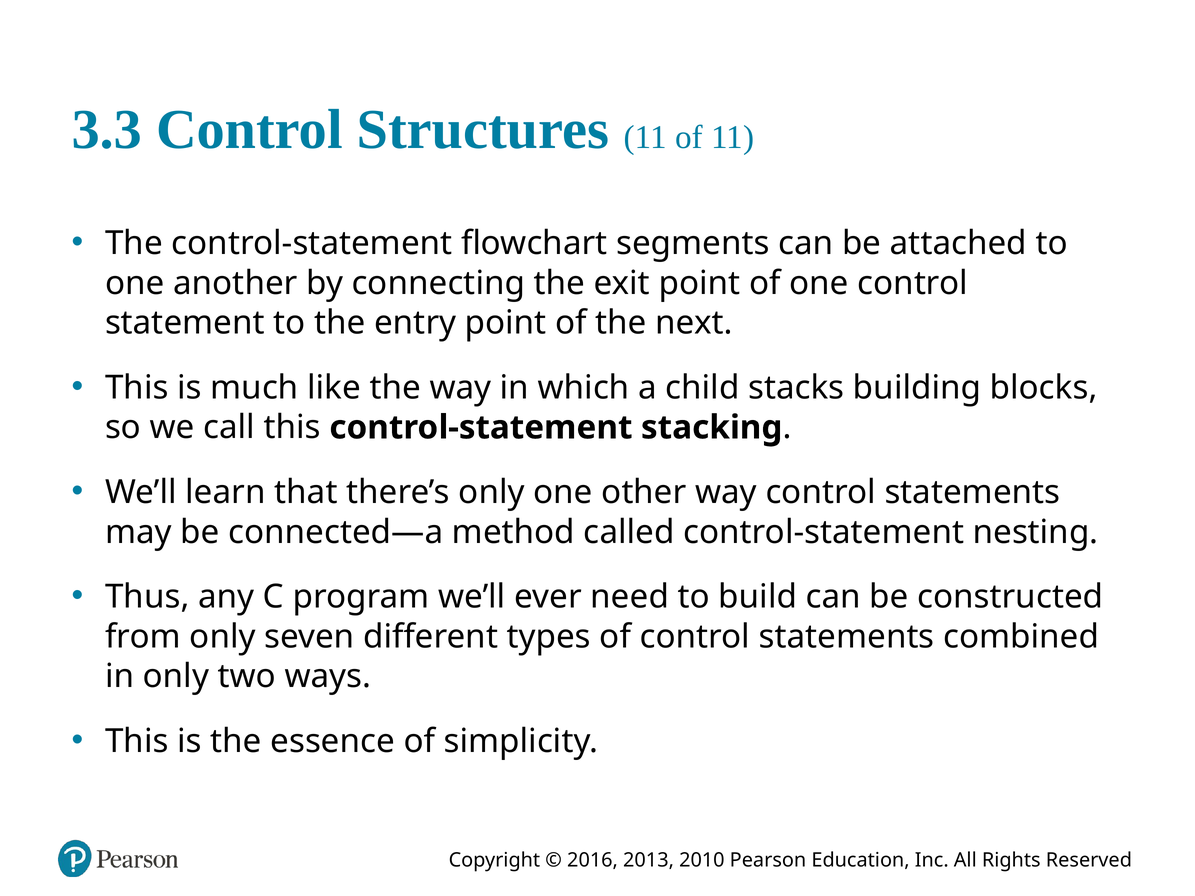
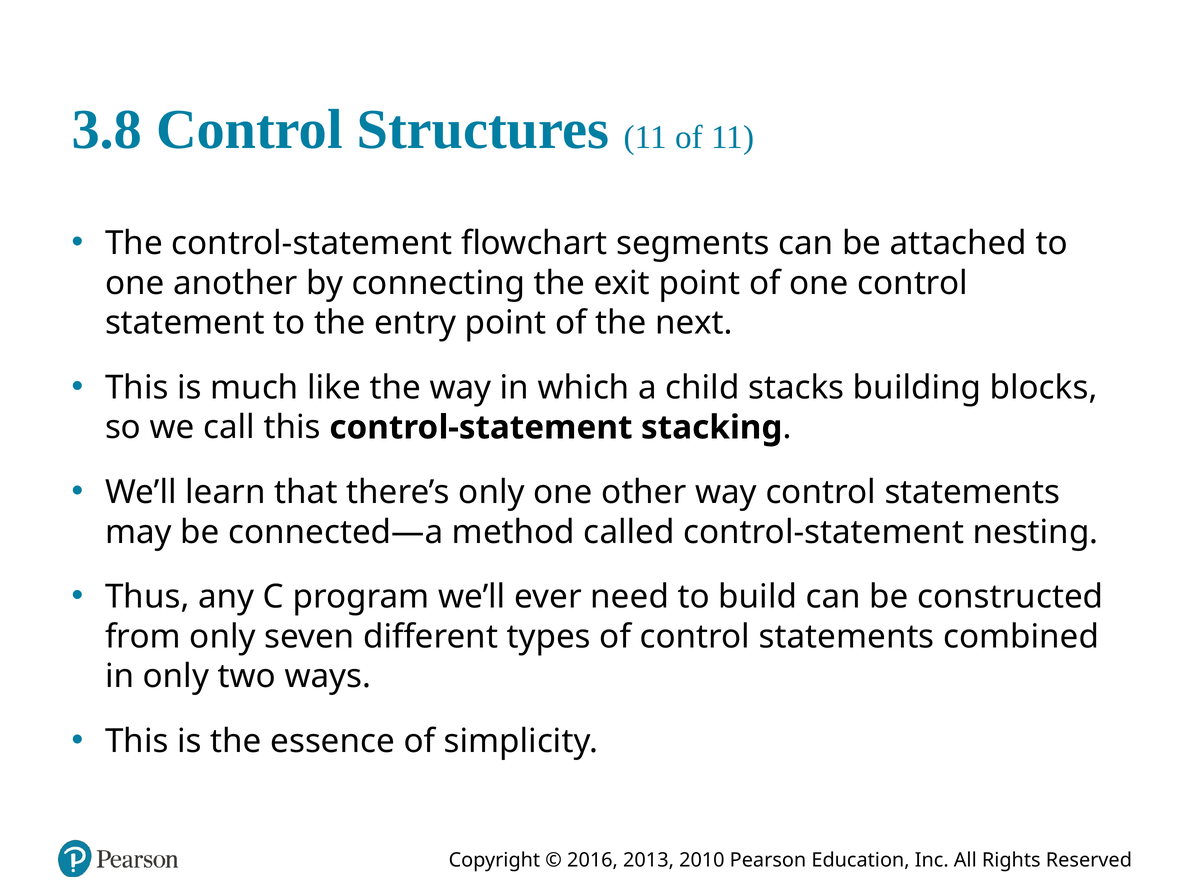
3.3: 3.3 -> 3.8 (107, 130)
